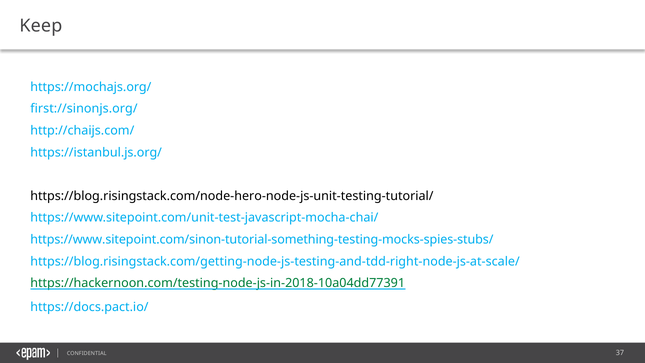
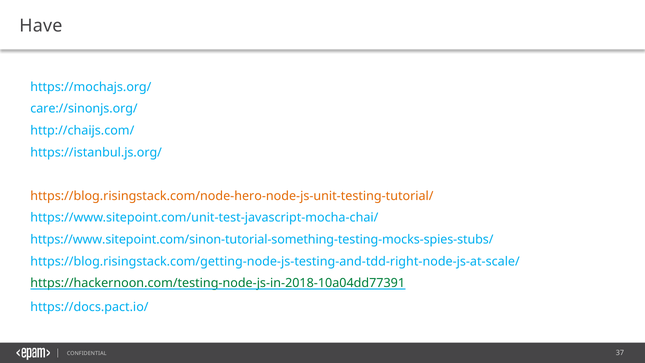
Keep: Keep -> Have (41, 26)
first://sinonjs.org/: first://sinonjs.org/ -> care://sinonjs.org/ (84, 109)
https://blog.risingstack.com/node-hero-node-js-unit-testing-tutorial/ colour: black -> orange (232, 196)
